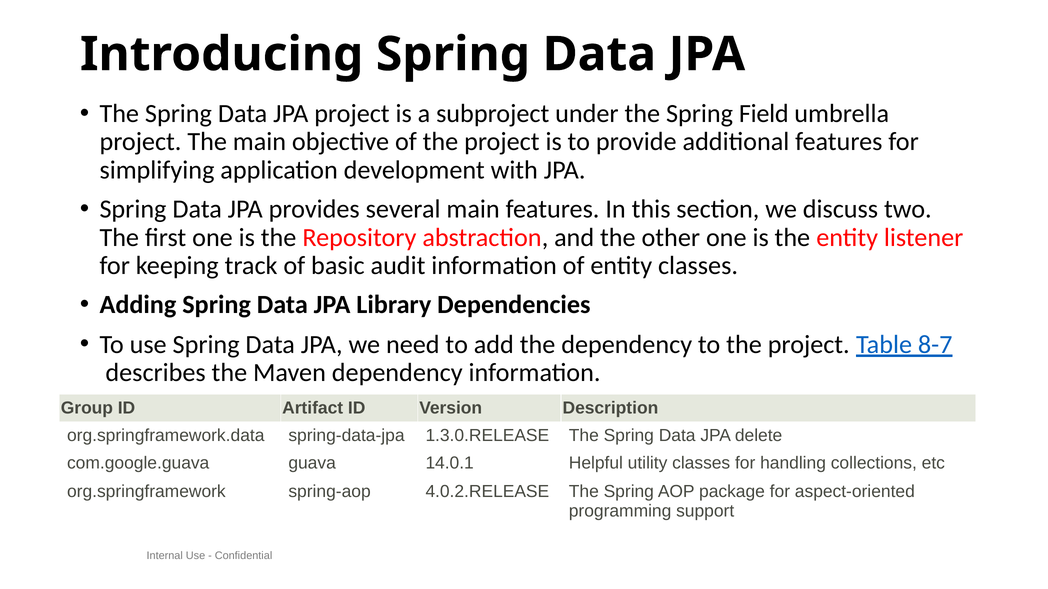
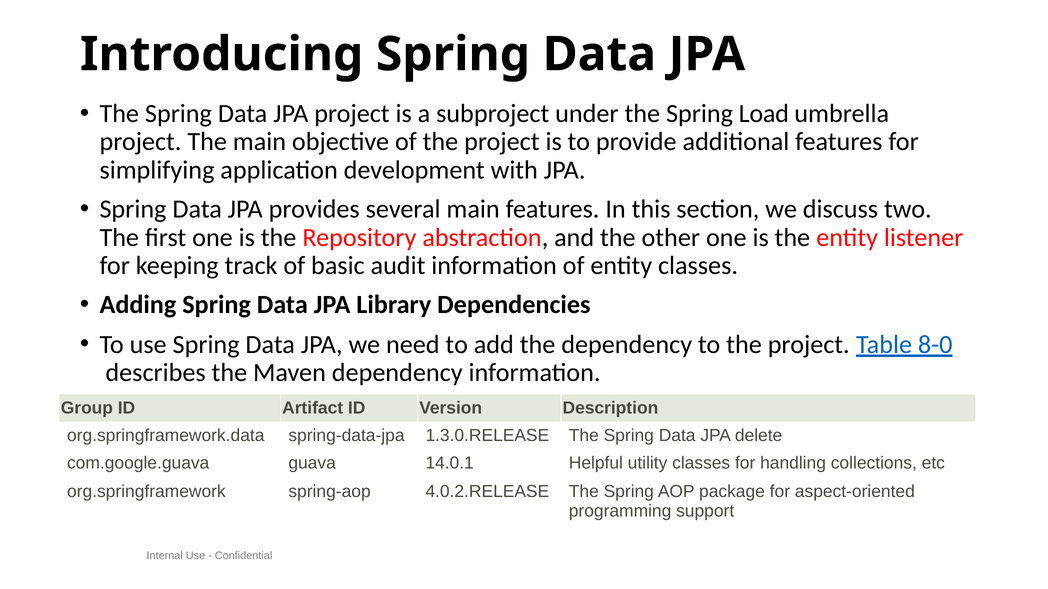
Field: Field -> Load (764, 114)
8-7: 8-7 -> 8-0 (935, 345)
